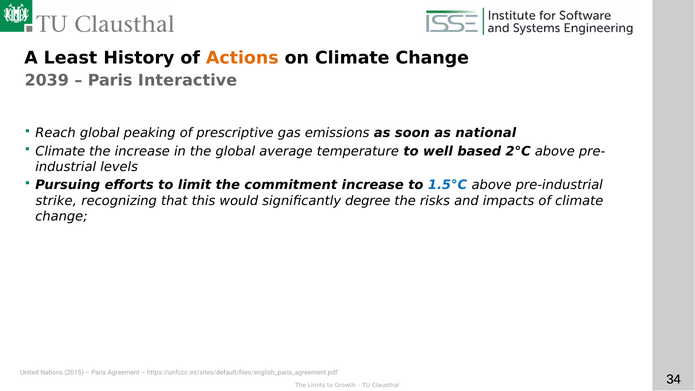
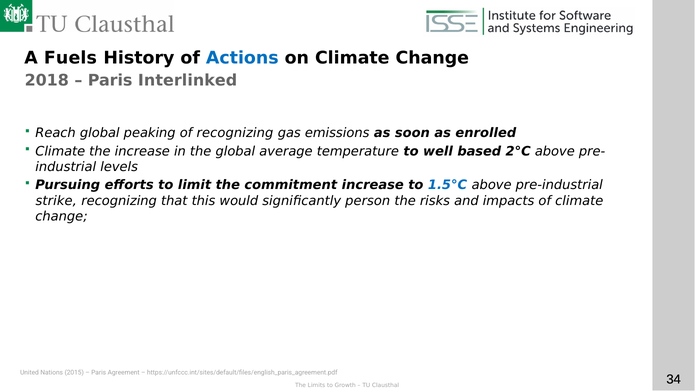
Least: Least -> Fuels (70, 58)
Actions colour: orange -> blue (242, 58)
2039: 2039 -> 2018 (47, 81)
Interactive: Interactive -> Interlinked (188, 81)
of prescriptive: prescriptive -> recognizing (235, 133)
national: national -> enrolled (486, 133)
degree: degree -> person (368, 201)
